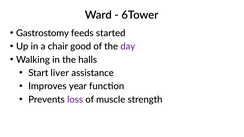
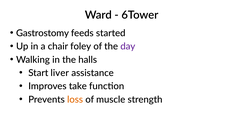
good: good -> foley (81, 47)
year: year -> take (78, 86)
loss colour: purple -> orange (75, 100)
